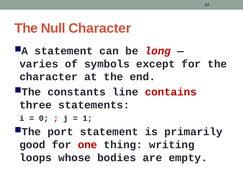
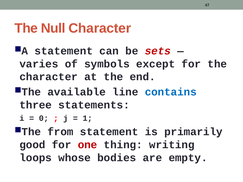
long: long -> sets (158, 51)
constants: constants -> available (77, 92)
contains colour: red -> blue (171, 92)
port: port -> from (60, 132)
